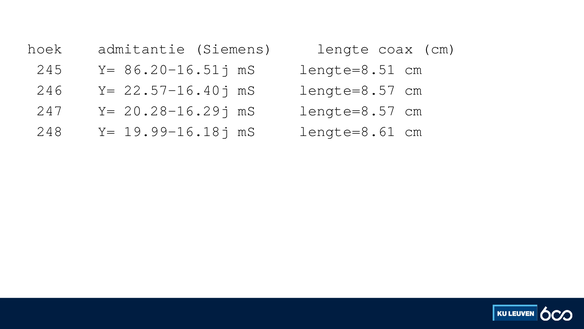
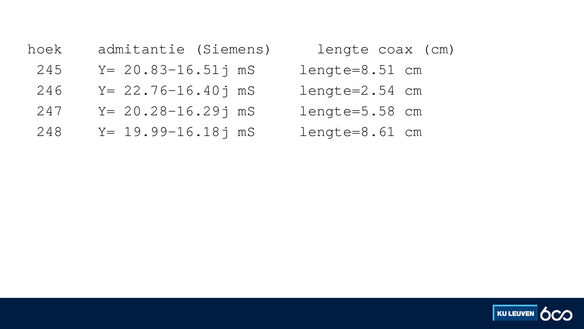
86.20-16.51j: 86.20-16.51j -> 20.83-16.51j (177, 69)
22.57-16.40j: 22.57-16.40j -> 22.76-16.40j (177, 90)
lengte=8.57: lengte=8.57 -> lengte=2.54 (347, 90)
20.28-16.29j mS lengte=8.57: lengte=8.57 -> lengte=5.58 (347, 111)
